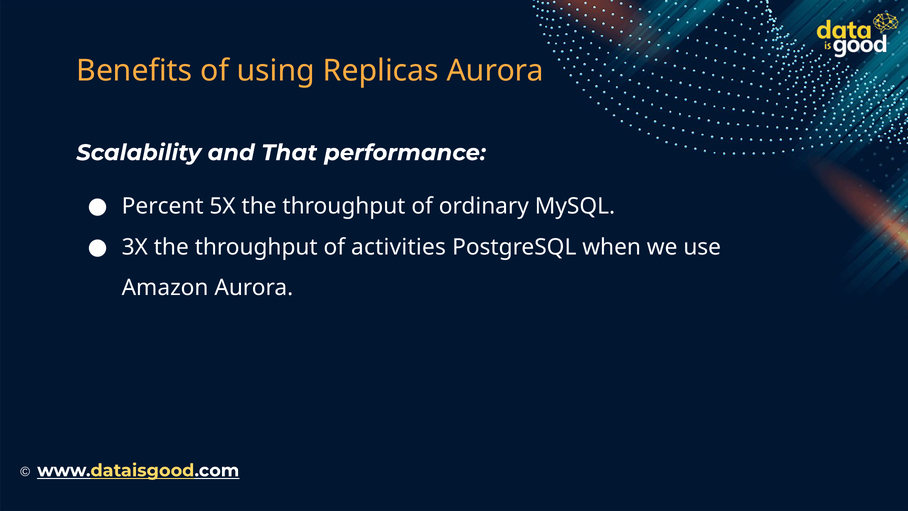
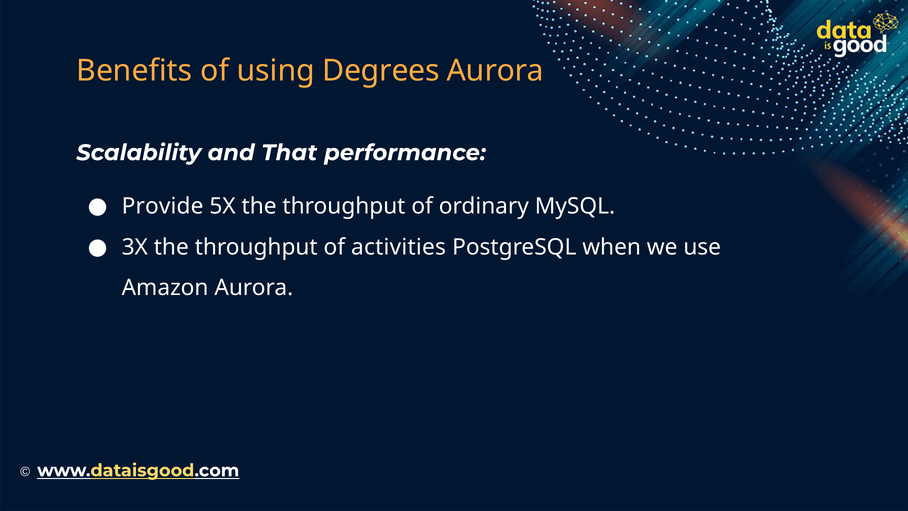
Replicas: Replicas -> Degrees (381, 71)
Percent: Percent -> Provide (163, 206)
